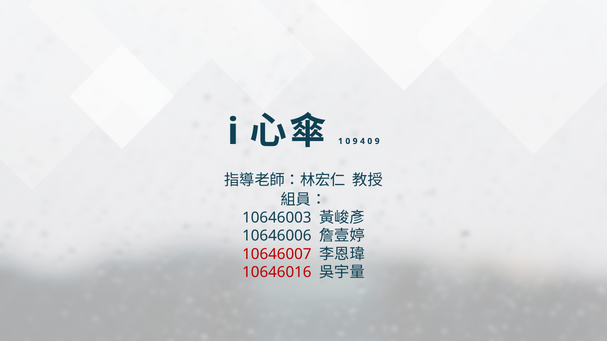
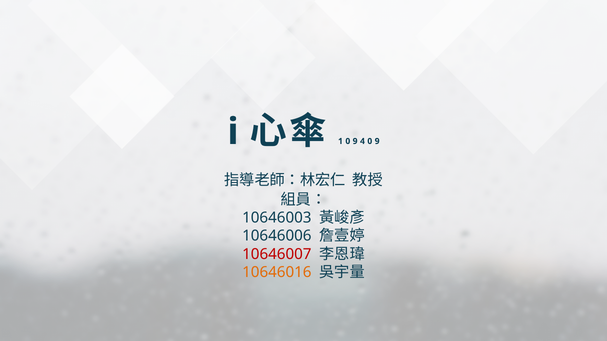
10646016 colour: red -> orange (277, 273)
